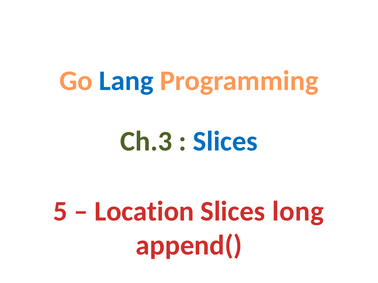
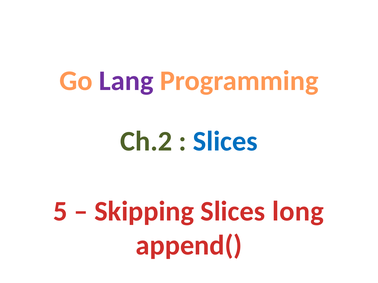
Lang colour: blue -> purple (126, 81)
Ch.3: Ch.3 -> Ch.2 (146, 142)
Location: Location -> Skipping (144, 212)
